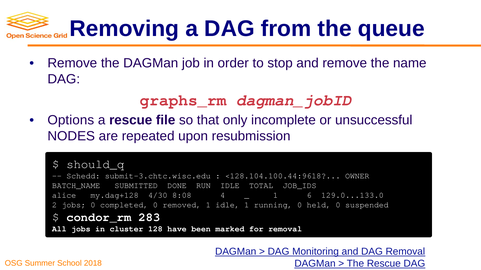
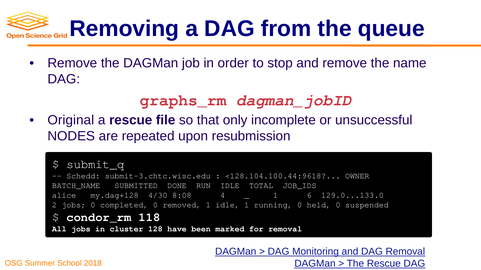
Options: Options -> Original (71, 120)
should_q: should_q -> submit_q (95, 165)
283: 283 -> 118 (149, 218)
